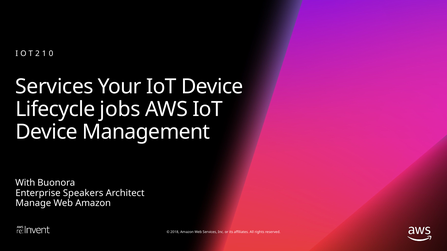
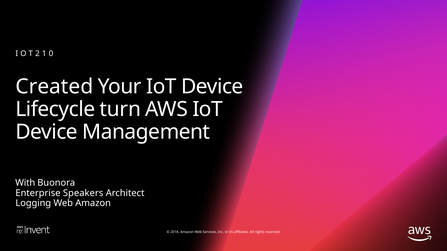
Services: Services -> Created (54, 87)
jobs: jobs -> turn (120, 109)
Manage: Manage -> Logging (33, 203)
